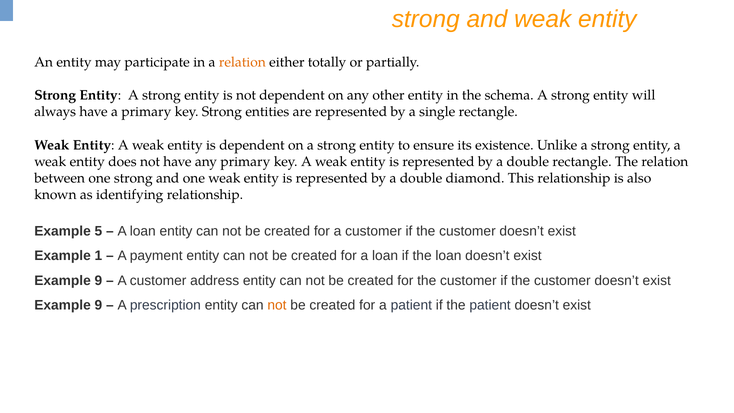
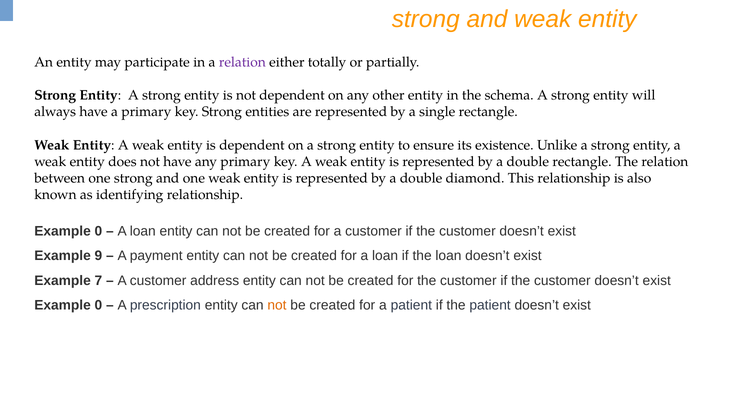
relation colour: orange -> purple (242, 62)
5: 5 -> 0 (98, 231)
1: 1 -> 9 (98, 256)
9: 9 -> 7 (98, 280)
9: 9 -> 0 (98, 305)
